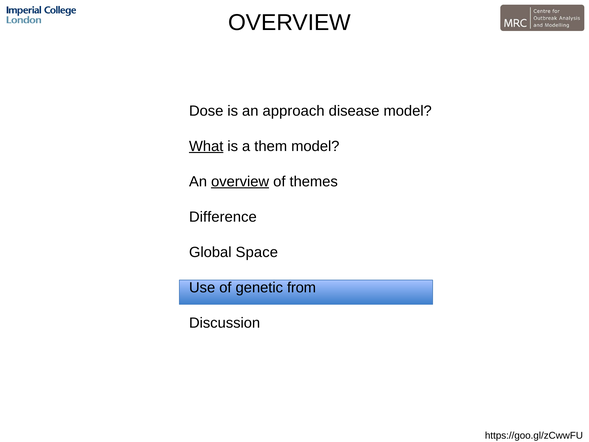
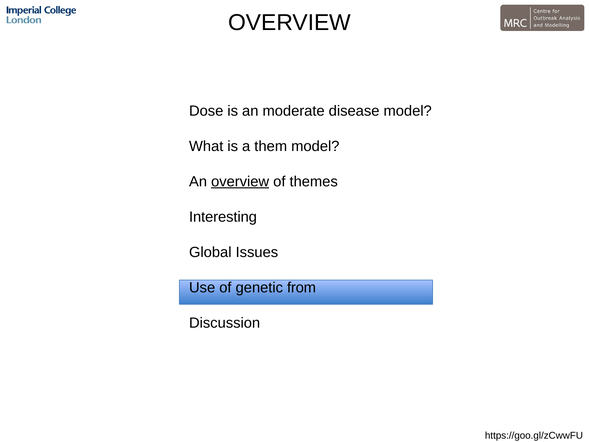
approach: approach -> moderate (294, 111)
What underline: present -> none (206, 146)
Difference: Difference -> Interesting (223, 217)
Space: Space -> Issues (257, 252)
